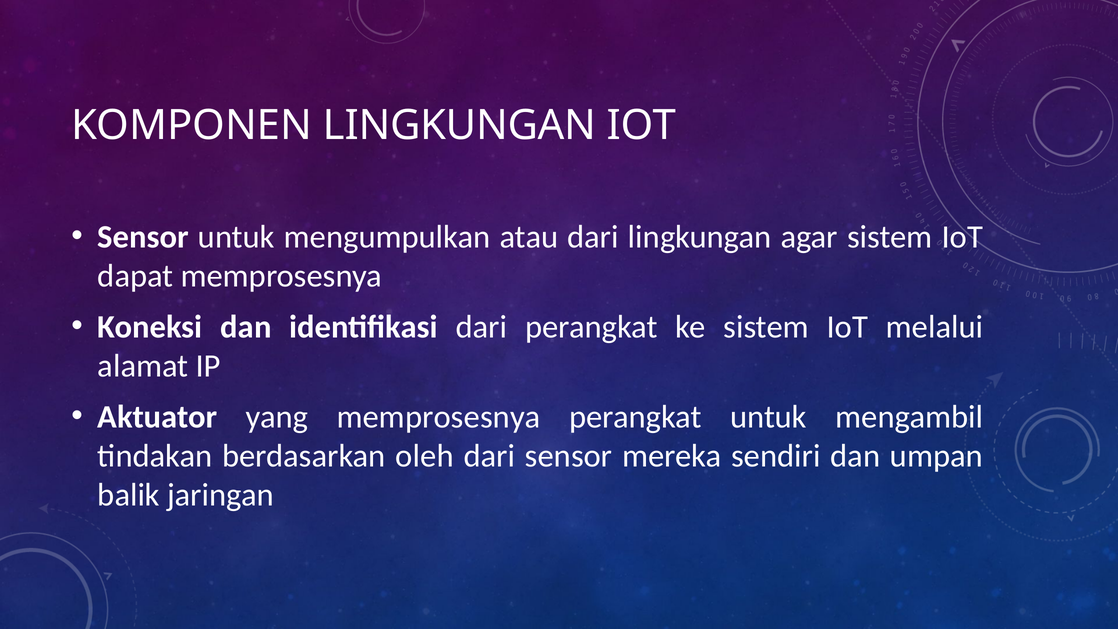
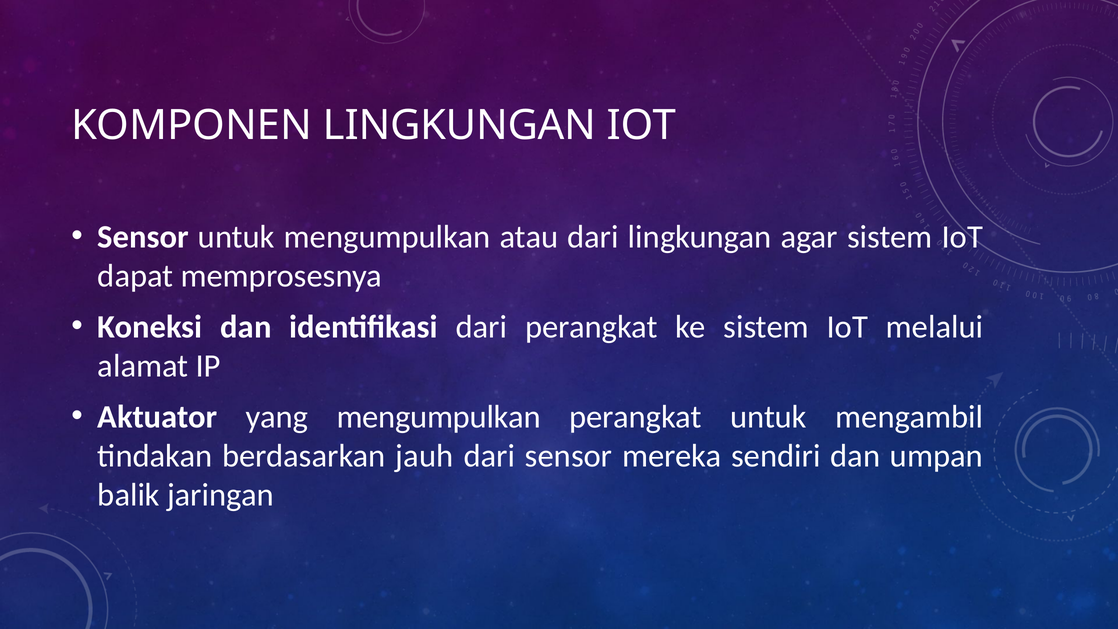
yang memprosesnya: memprosesnya -> mengumpulkan (439, 417)
oleh: oleh -> jauh (424, 456)
